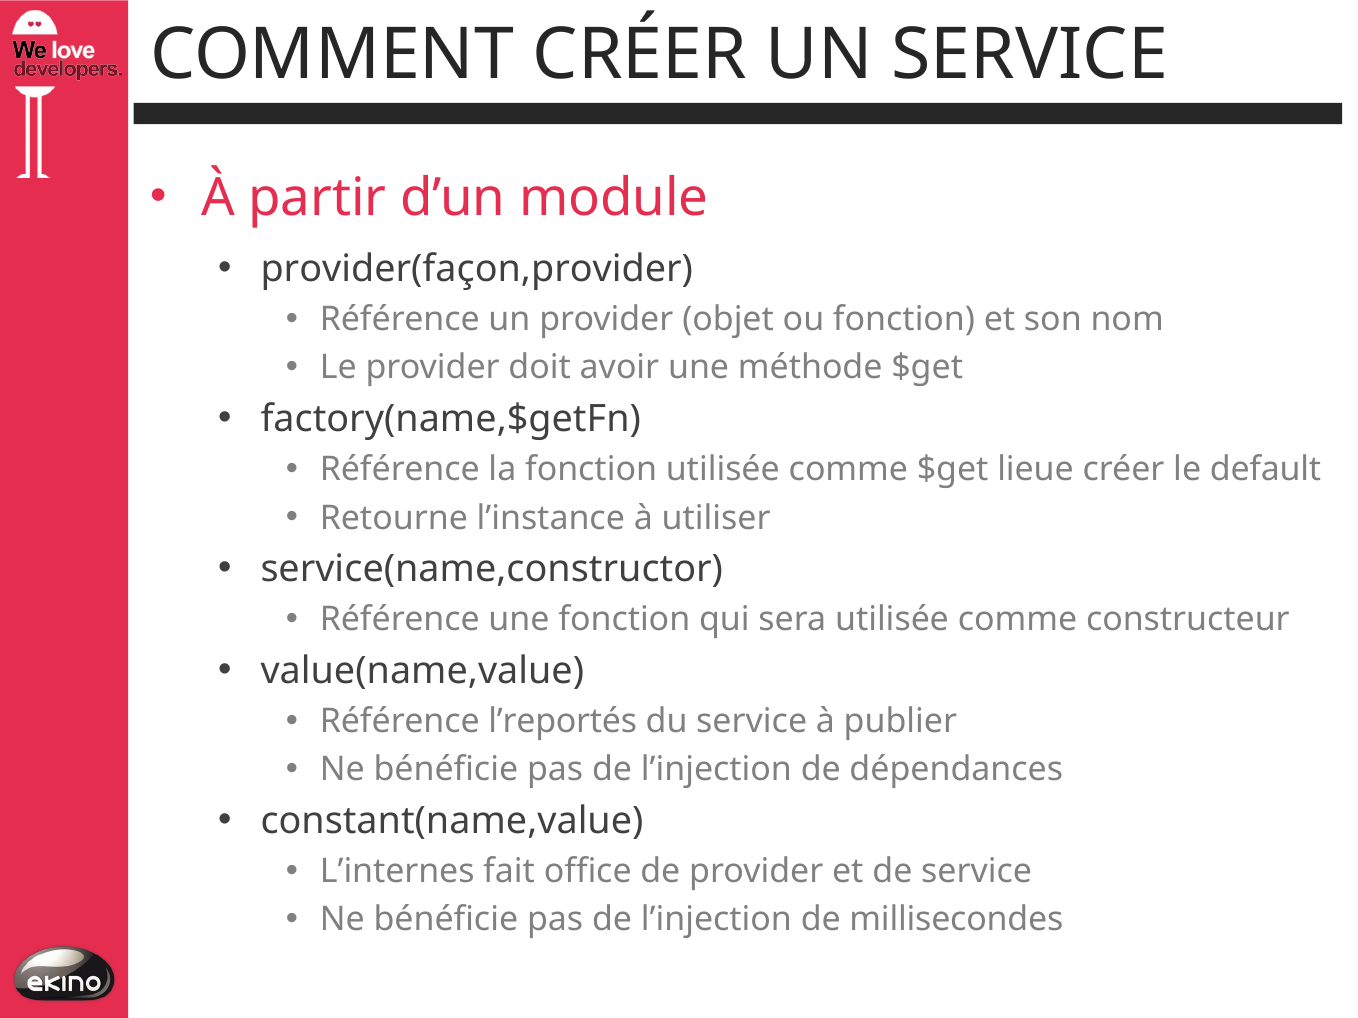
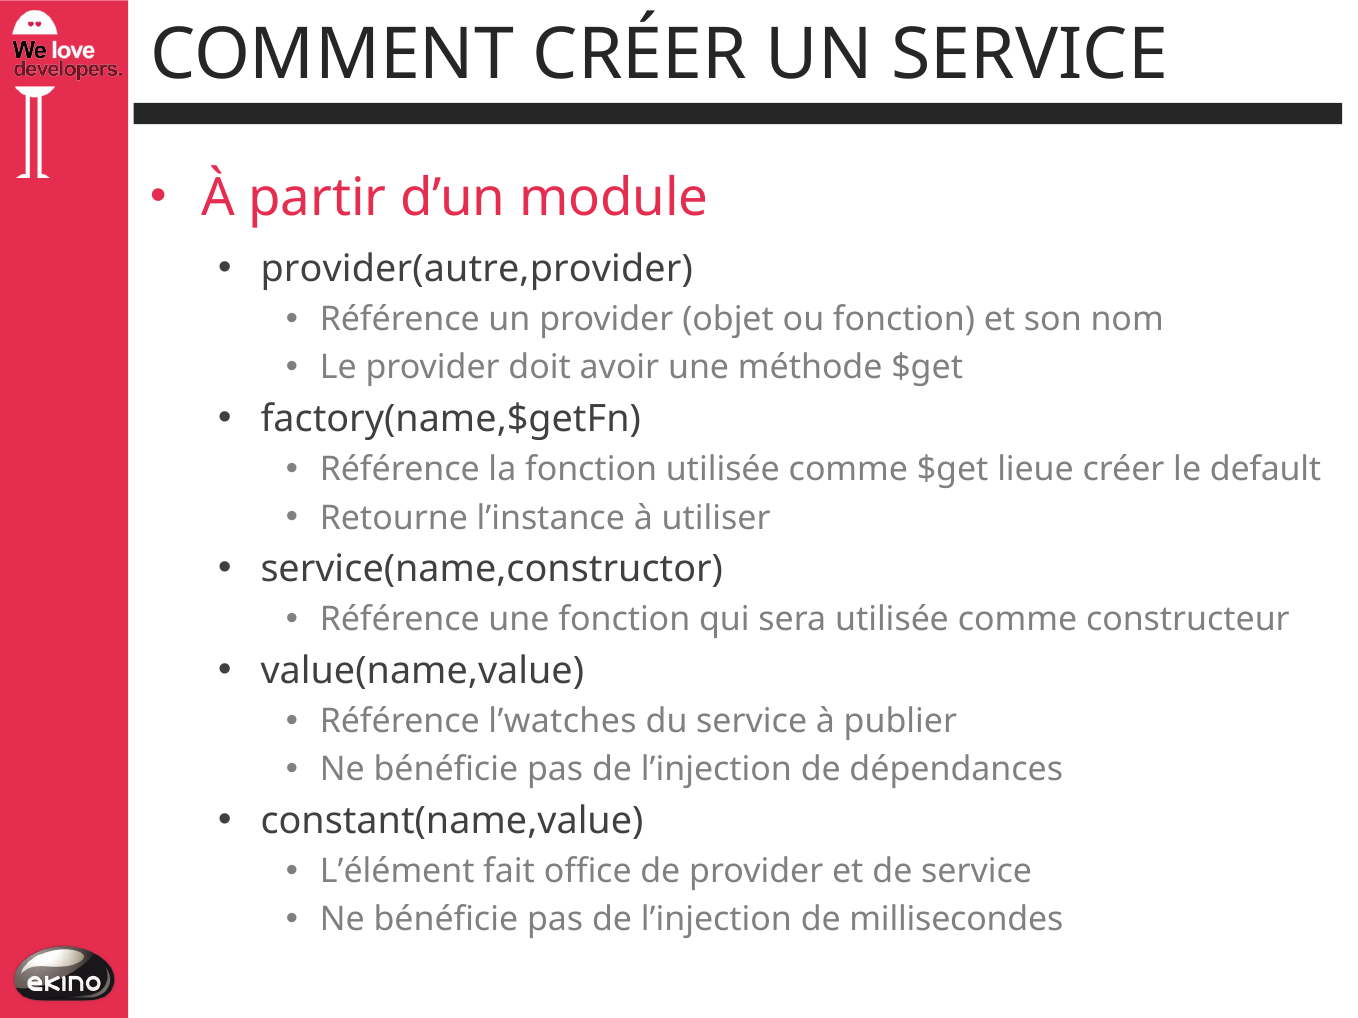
provider(façon,provider: provider(façon,provider -> provider(autre,provider (477, 269)
l’reportés: l’reportés -> l’watches (562, 722)
L’internes: L’internes -> L’élément (397, 872)
